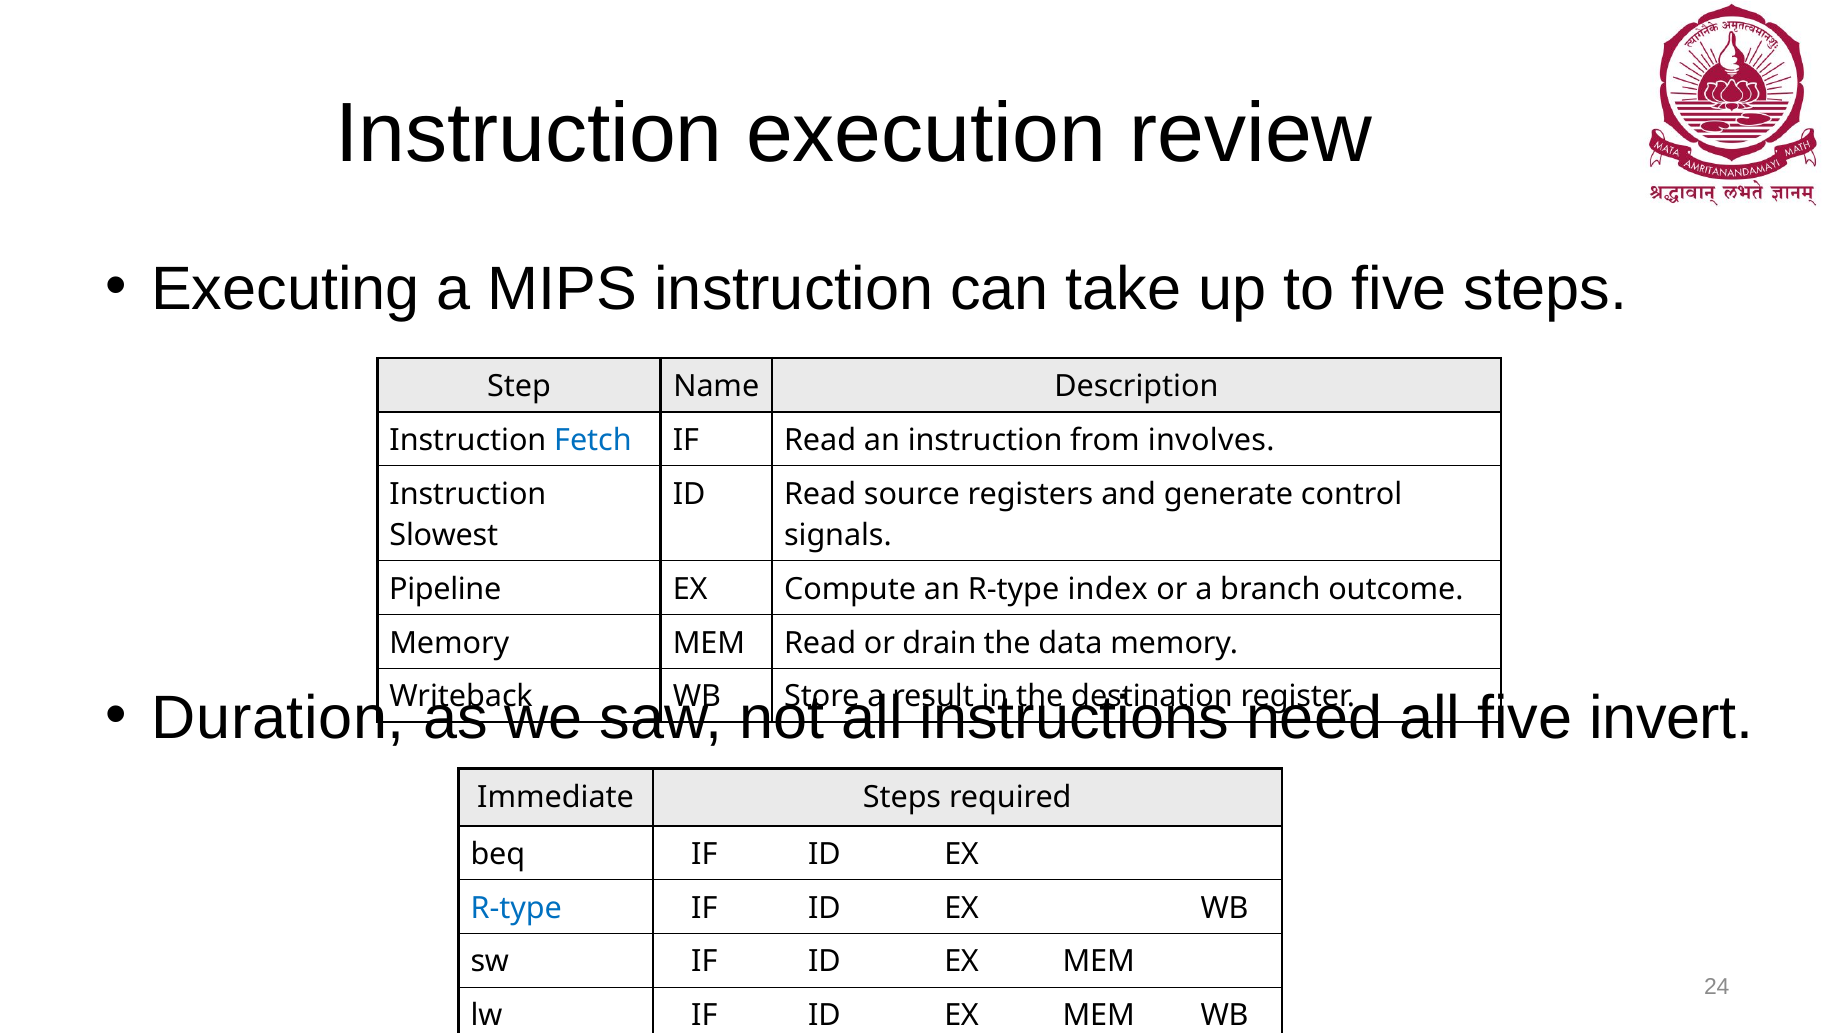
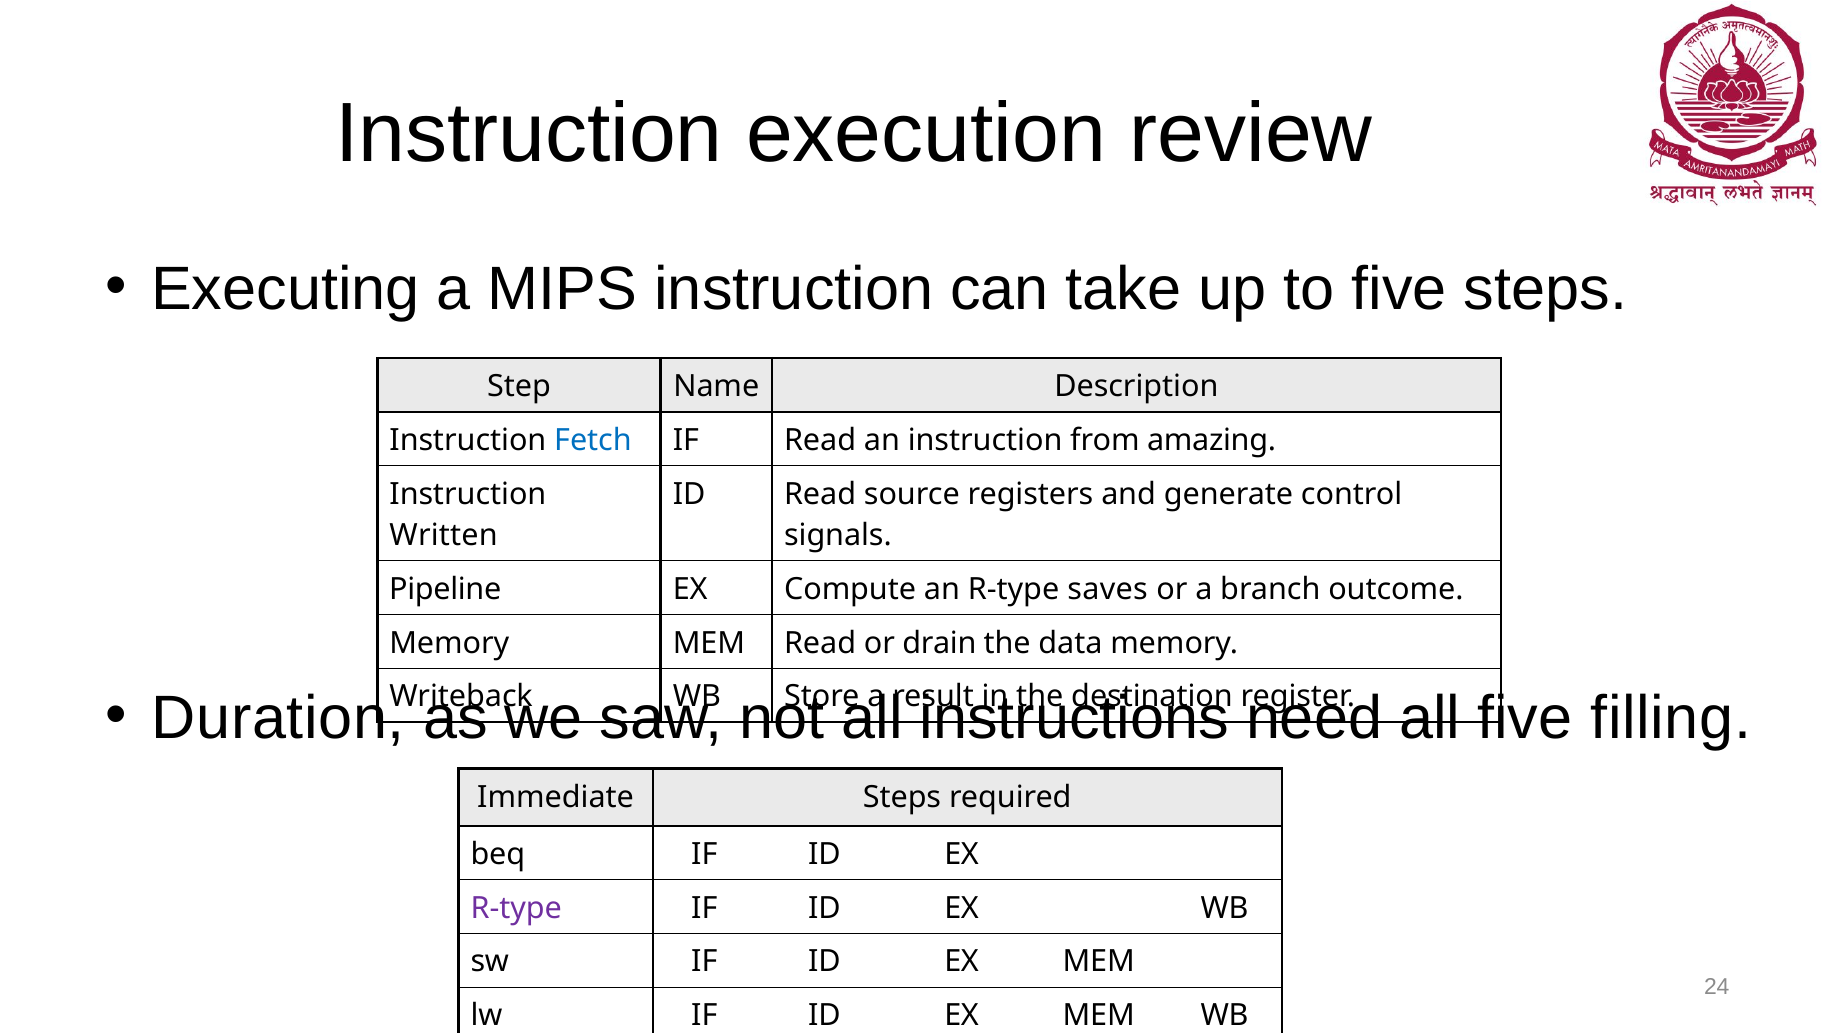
involves: involves -> amazing (1212, 440)
Slowest: Slowest -> Written (444, 535)
index: index -> saves (1108, 589)
invert: invert -> filling (1671, 718)
R-type colour: blue -> purple (516, 908)
